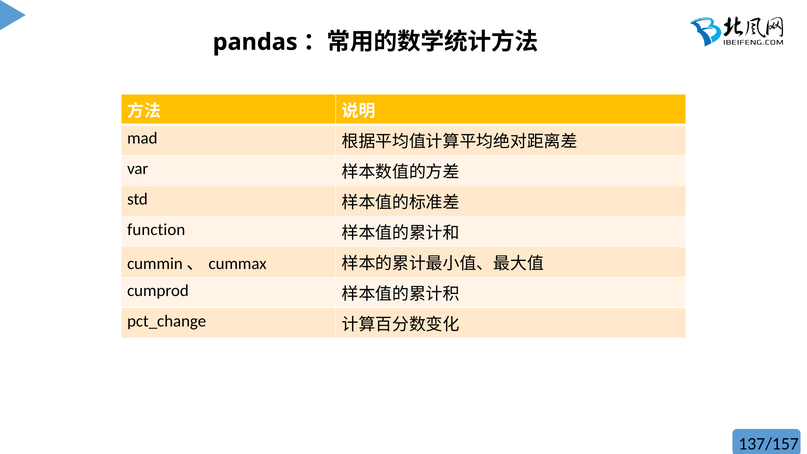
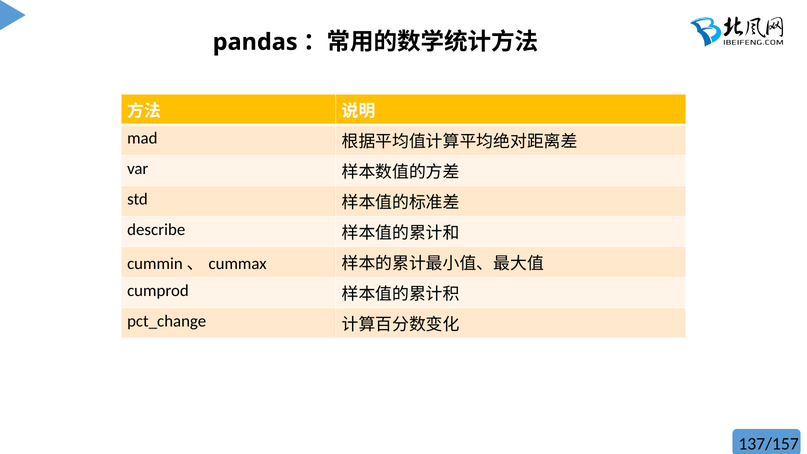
function: function -> describe (156, 230)
